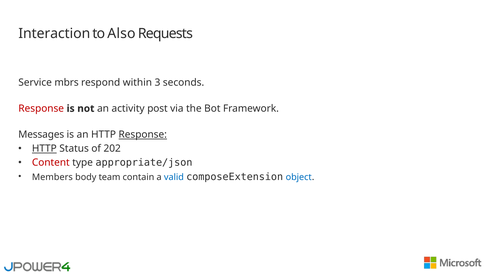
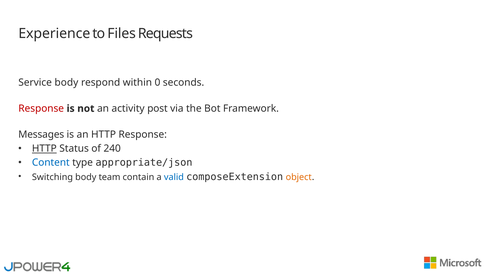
Interaction: Interaction -> Experience (54, 34)
Also: Also -> Files (122, 34)
Service mbrs: mbrs -> body (66, 83)
3: 3 -> 0 (157, 83)
Response underline: present -> none (143, 135)
202: 202 -> 240 (112, 149)
Content colour: red -> blue (51, 163)
Members: Members -> Switching (52, 177)
object colour: blue -> orange (299, 177)
